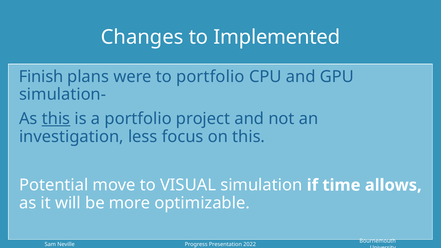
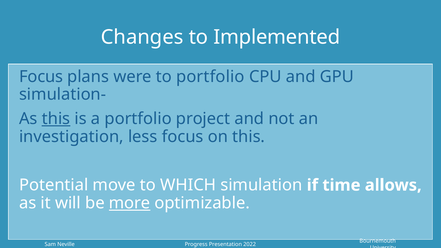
Finish: Finish -> Focus (41, 77)
VISUAL: VISUAL -> WHICH (188, 185)
more underline: none -> present (130, 203)
